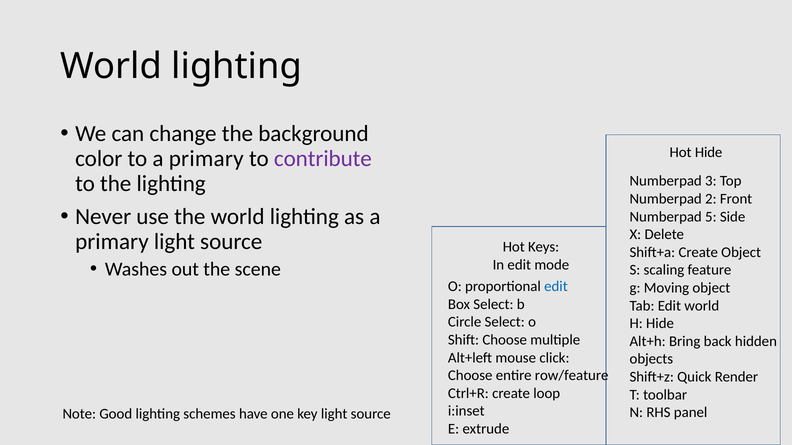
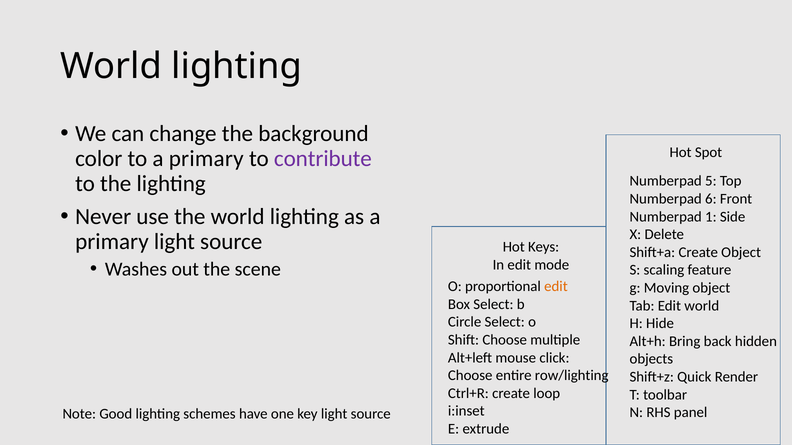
Hot Hide: Hide -> Spot (709, 153)
3: 3 -> 5 (711, 181)
2: 2 -> 6 (711, 199)
5: 5 -> 1 (711, 217)
edit colour: blue -> orange (556, 287)
row/feature: row/feature -> row/lighting (572, 376)
